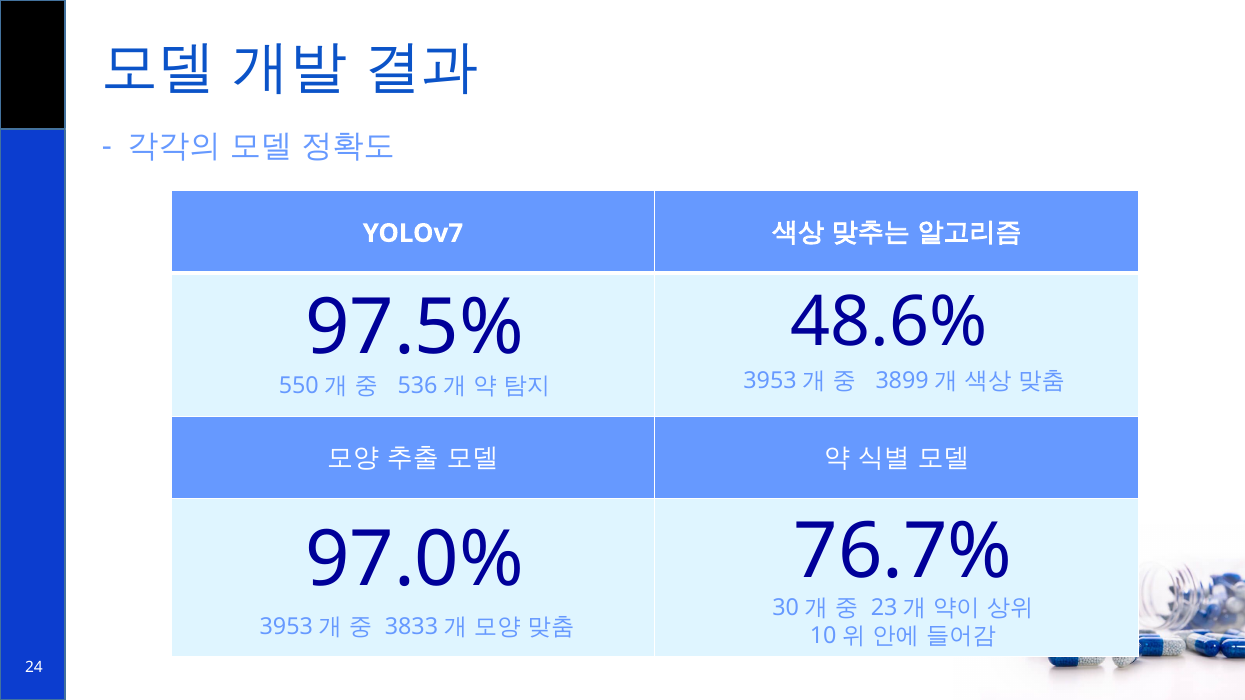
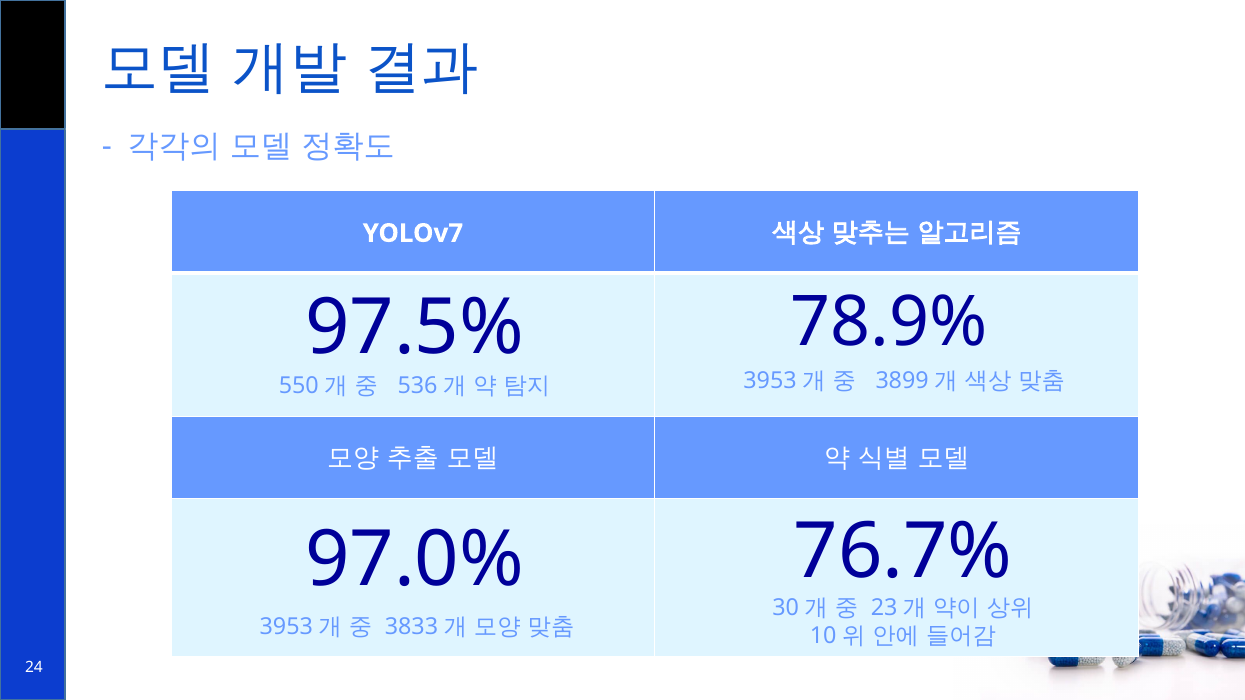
48.6%: 48.6% -> 78.9% (889, 323)
